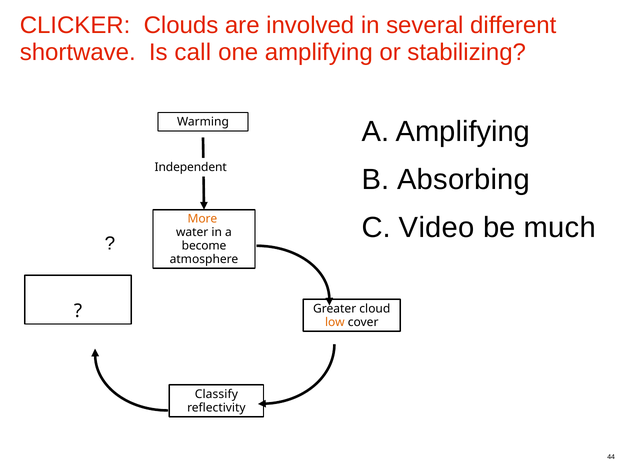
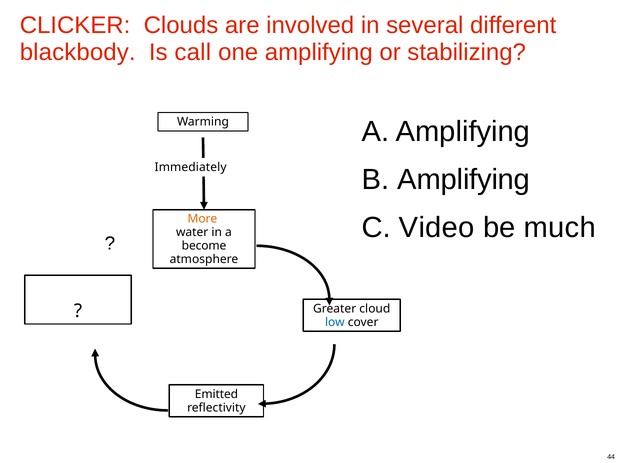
shortwave: shortwave -> blackbody (78, 52)
Independent: Independent -> Immediately (191, 167)
B Absorbing: Absorbing -> Amplifying (464, 180)
low colour: orange -> blue (335, 322)
Classify: Classify -> Emitted (216, 395)
